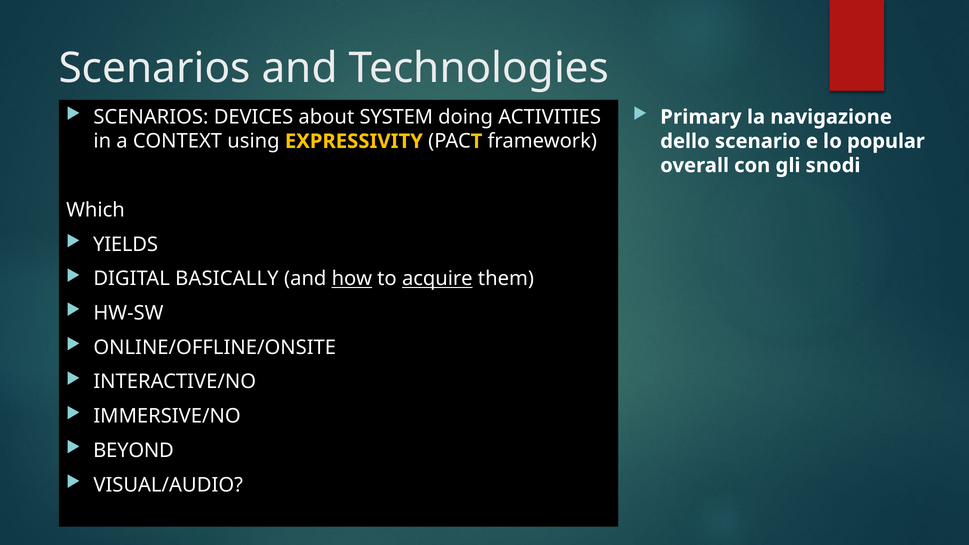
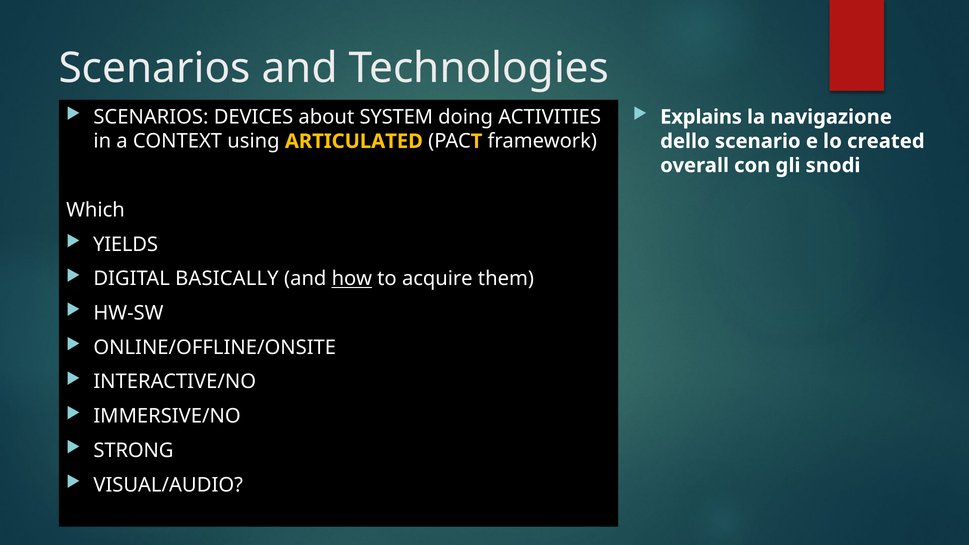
Primary: Primary -> Explains (701, 117)
EXPRESSIVITY: EXPRESSIVITY -> ARTICULATED (354, 141)
popular: popular -> created (886, 141)
acquire underline: present -> none (437, 279)
BEYOND: BEYOND -> STRONG (133, 451)
